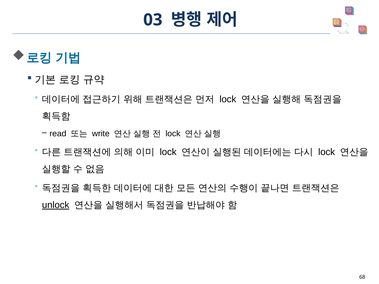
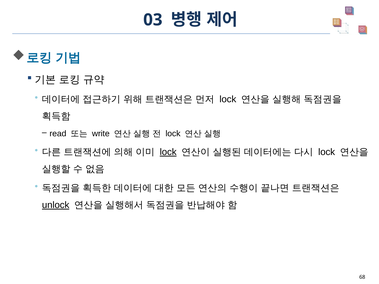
lock underline: none -> present (168, 152)
